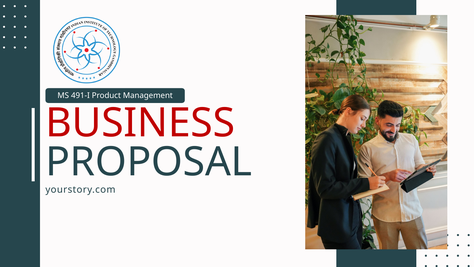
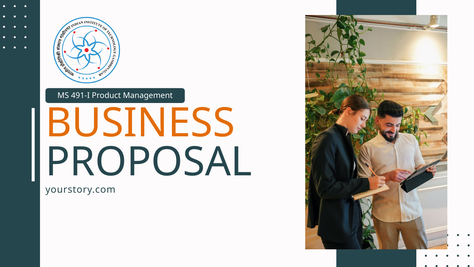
BUSINESS colour: red -> orange (140, 123)
